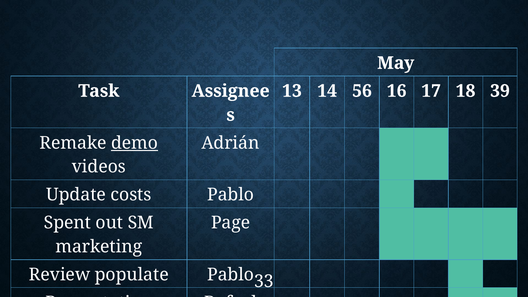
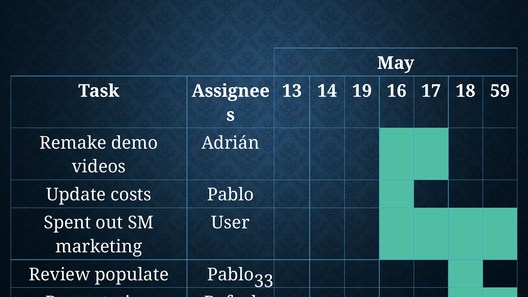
56: 56 -> 19 (362, 91)
39: 39 -> 59 (500, 91)
demo underline: present -> none (135, 143)
Page: Page -> User (231, 223)
